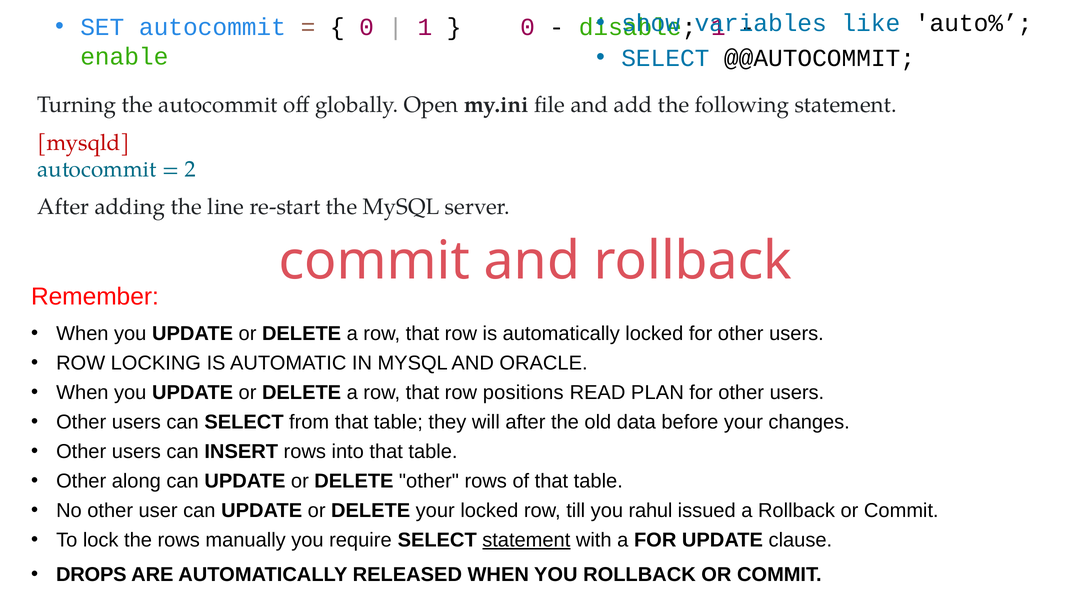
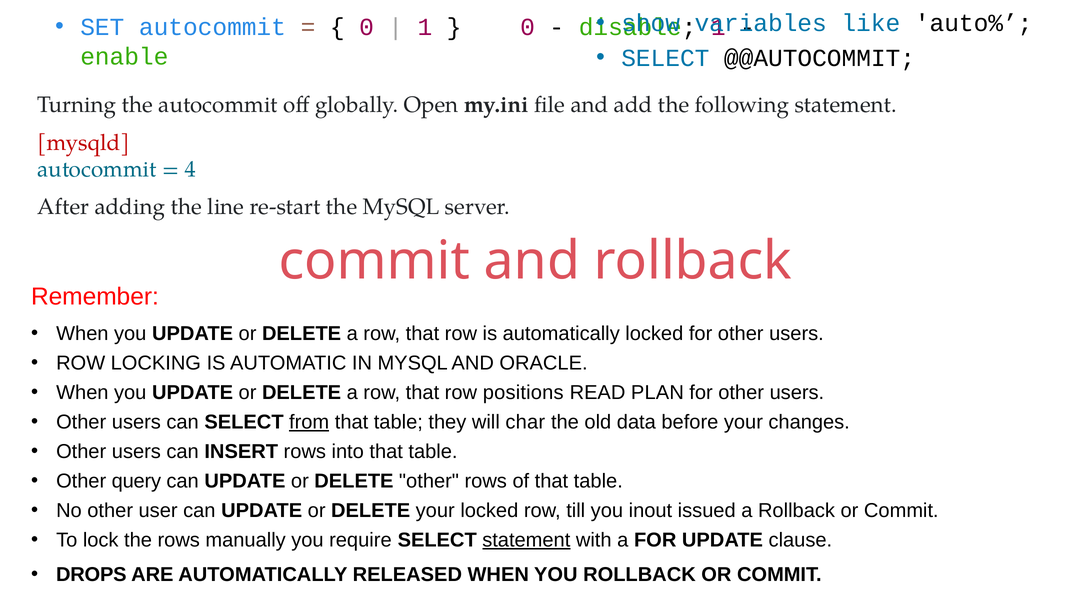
2: 2 -> 4 (190, 169)
from underline: none -> present (309, 422)
will after: after -> char (525, 422)
along: along -> query (136, 481)
rahul: rahul -> inout (650, 510)
